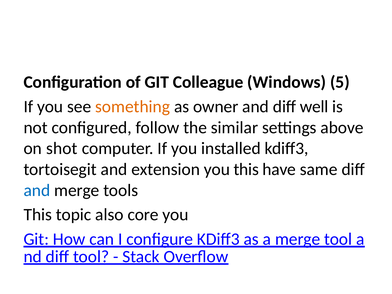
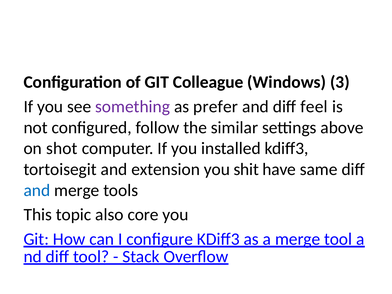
5: 5 -> 3 (340, 82)
something colour: orange -> purple (133, 107)
owner: owner -> prefer (216, 107)
well: well -> feel (314, 107)
you this: this -> shit (246, 169)
